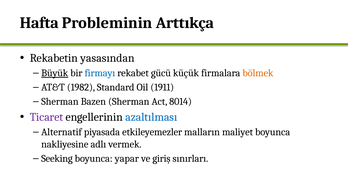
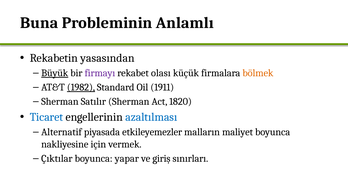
Hafta: Hafta -> Buna (39, 23)
Arttıkça: Arttıkça -> Anlamlı (185, 23)
firmayı colour: blue -> purple (100, 73)
gücü: gücü -> olası (161, 73)
1982 underline: none -> present (81, 87)
Bazen: Bazen -> Satılır (93, 101)
8014: 8014 -> 1820 (181, 101)
Ticaret colour: purple -> blue (46, 117)
adlı: adlı -> için (98, 144)
Seeking: Seeking -> Çıktılar (57, 158)
